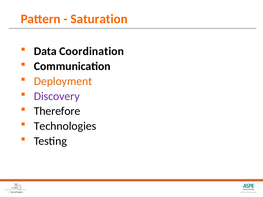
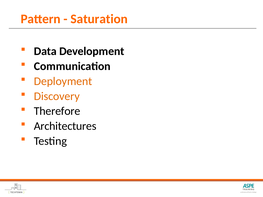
Coordination: Coordination -> Development (92, 51)
Discovery colour: purple -> orange (57, 96)
Technologies: Technologies -> Architectures (65, 126)
